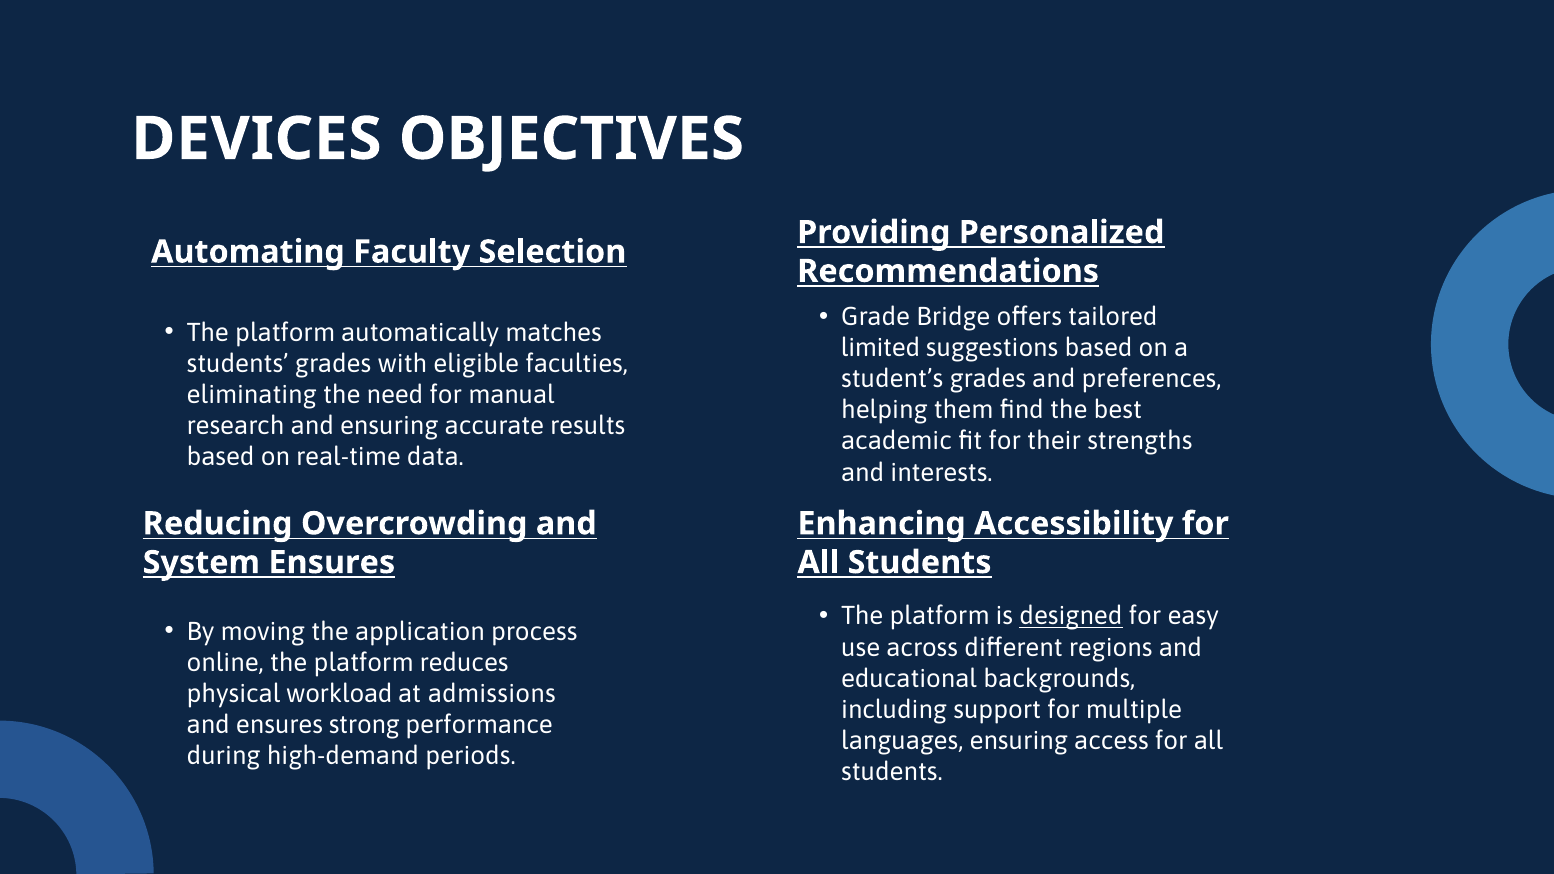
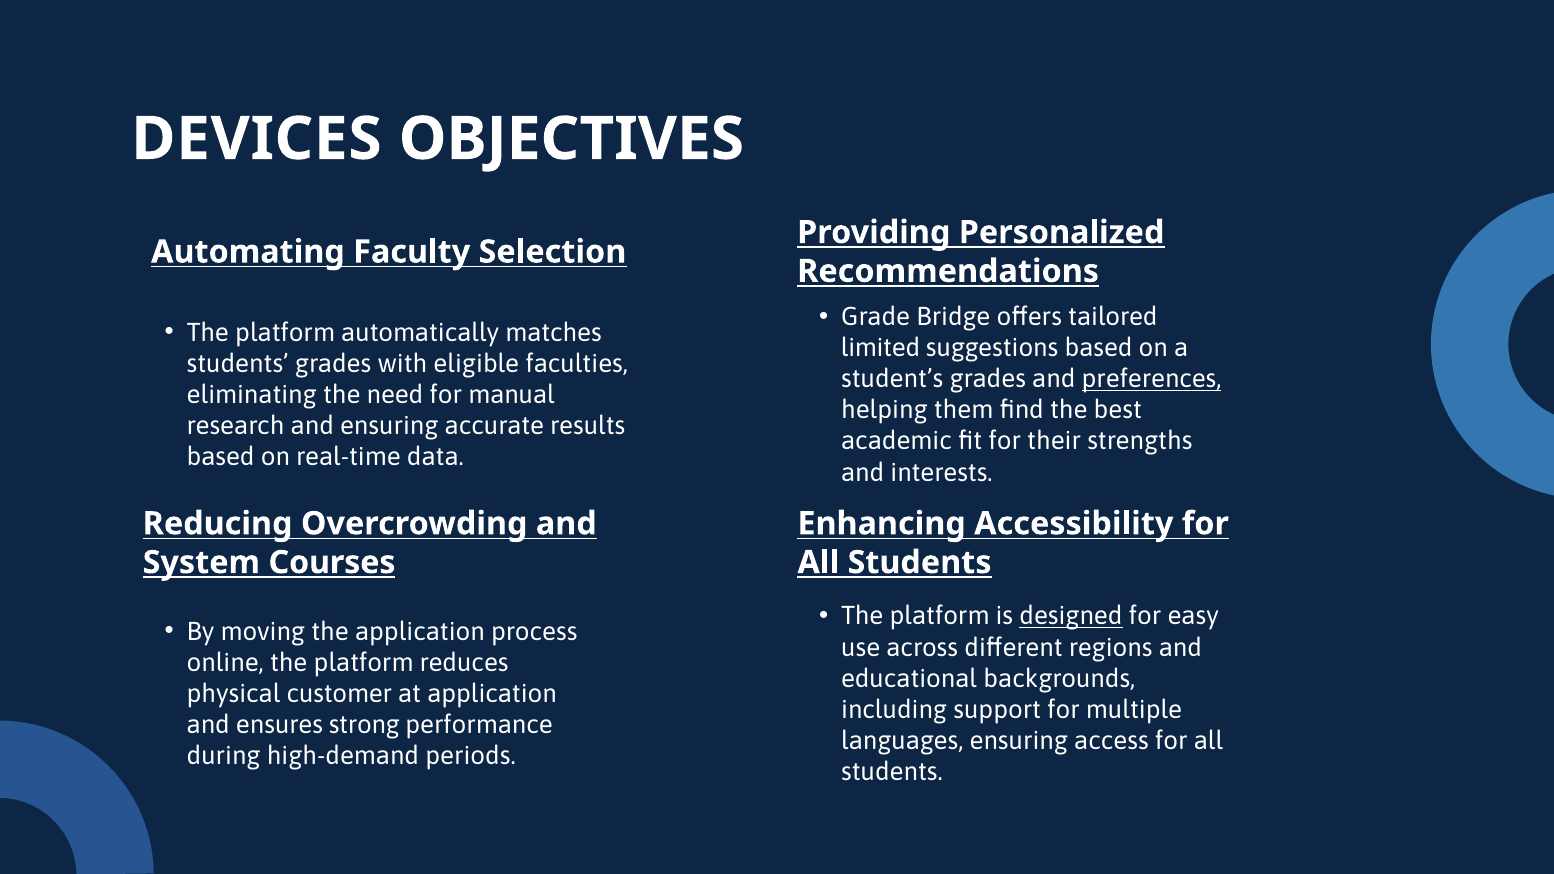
preferences underline: none -> present (1152, 379)
System Ensures: Ensures -> Courses (332, 563)
workload: workload -> customer (339, 694)
at admissions: admissions -> application (492, 694)
